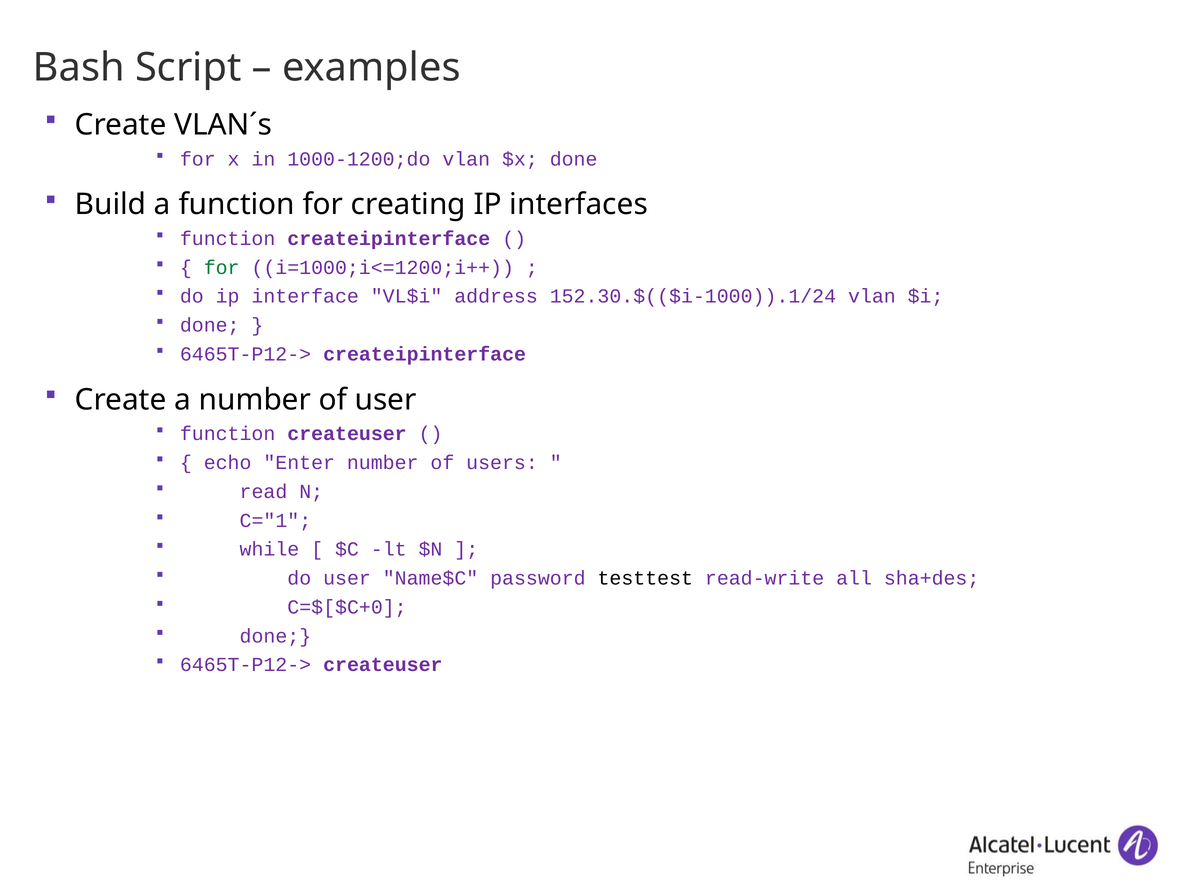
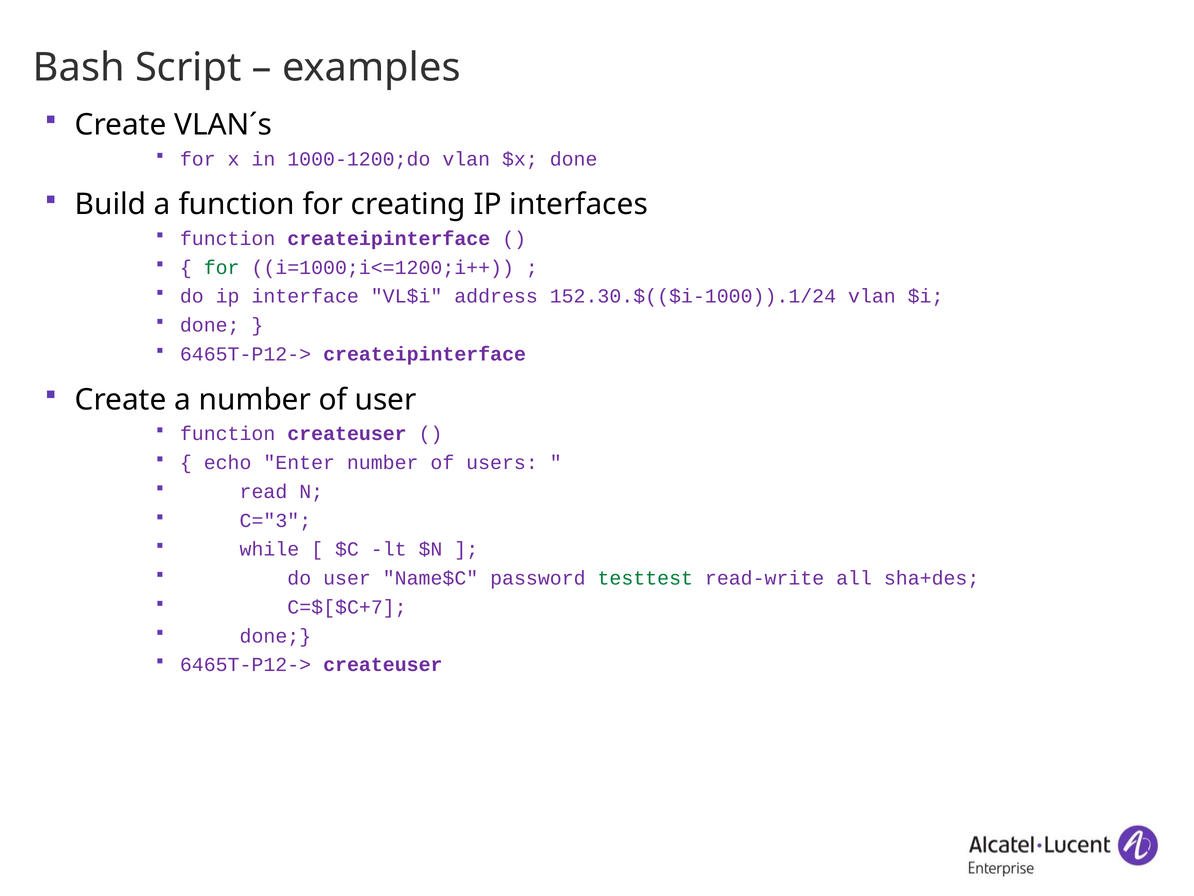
C="1: C="1 -> C="3 (275, 520)
testtest colour: black -> green (645, 578)
C=$[$C+0: C=$[$C+0 -> C=$[$C+7 (347, 607)
